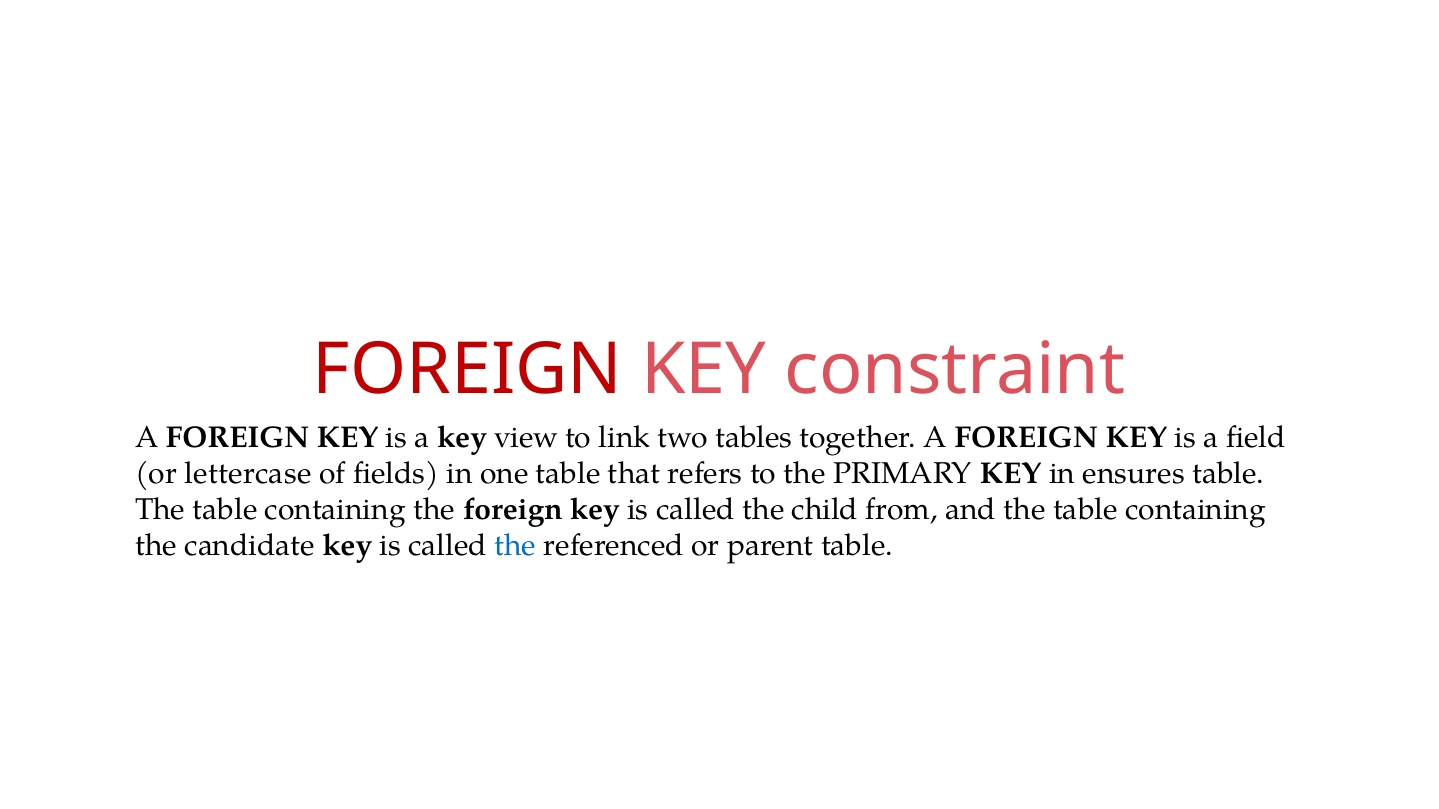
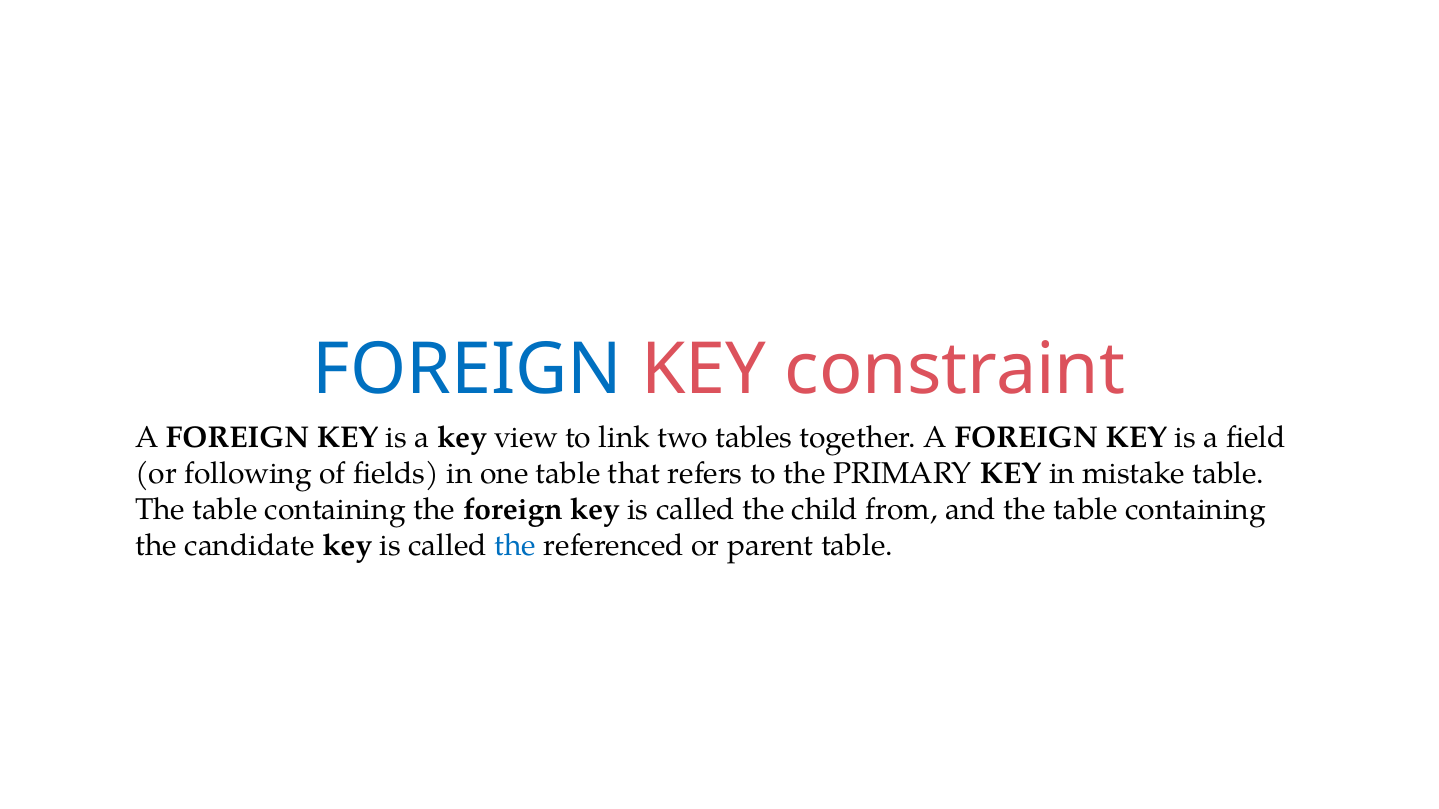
FOREIGN colour: red -> blue (468, 370)
lettercase: lettercase -> following (248, 474)
ensures: ensures -> mistake (1134, 474)
